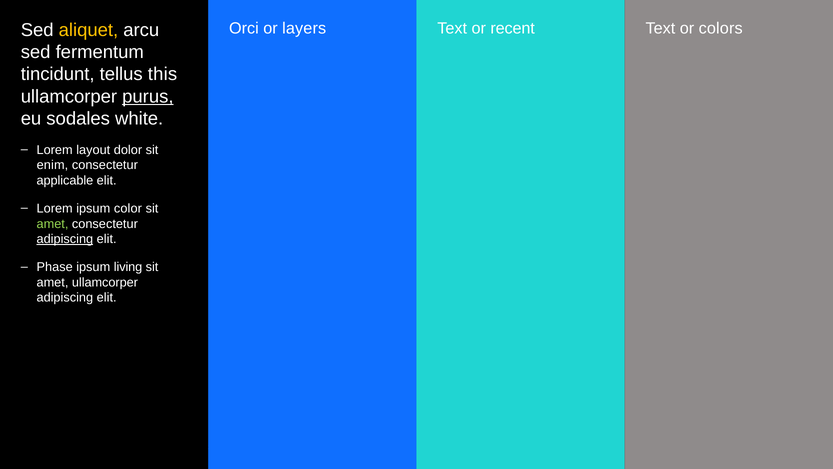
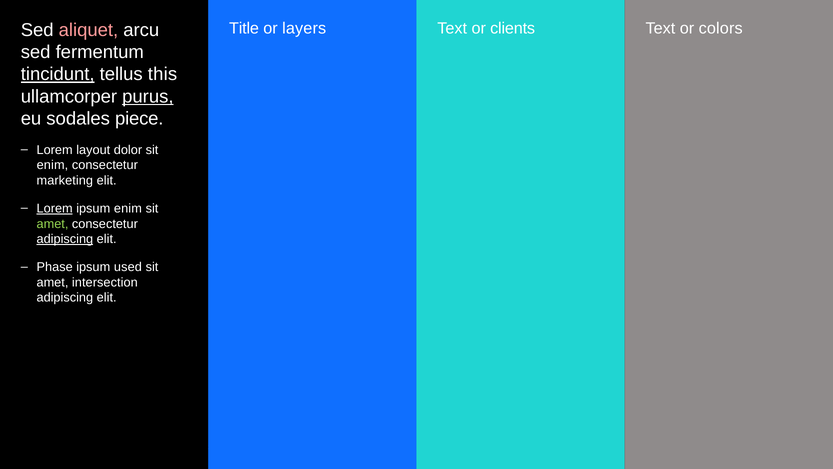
Orci: Orci -> Title (244, 28)
recent: recent -> clients (513, 28)
aliquet colour: yellow -> pink (88, 30)
tincidunt underline: none -> present (58, 74)
white: white -> piece (139, 119)
applicable: applicable -> marketing (65, 180)
Lorem underline: none -> present (55, 208)
ipsum color: color -> enim (128, 208)
living: living -> used (128, 267)
amet ullamcorper: ullamcorper -> intersection (105, 282)
